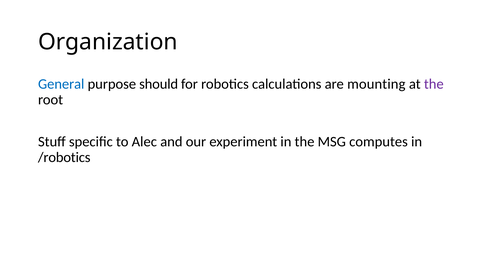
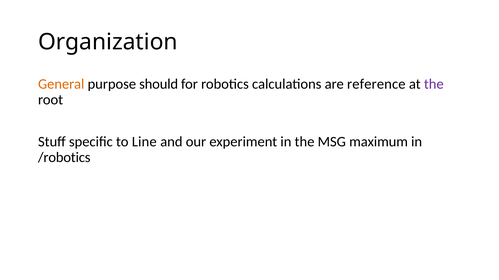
General colour: blue -> orange (61, 84)
mounting: mounting -> reference (376, 84)
Alec: Alec -> Line (144, 142)
computes: computes -> maximum (379, 142)
